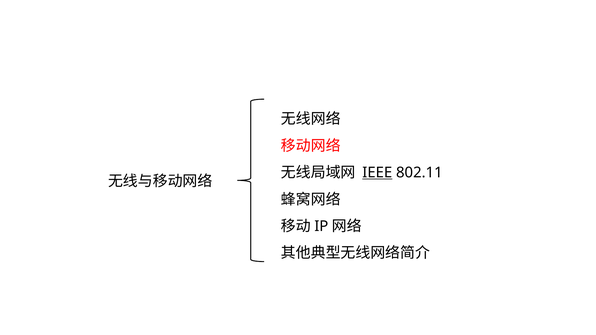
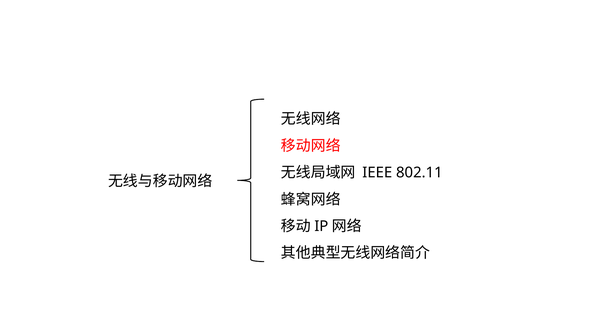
IEEE underline: present -> none (377, 173)
